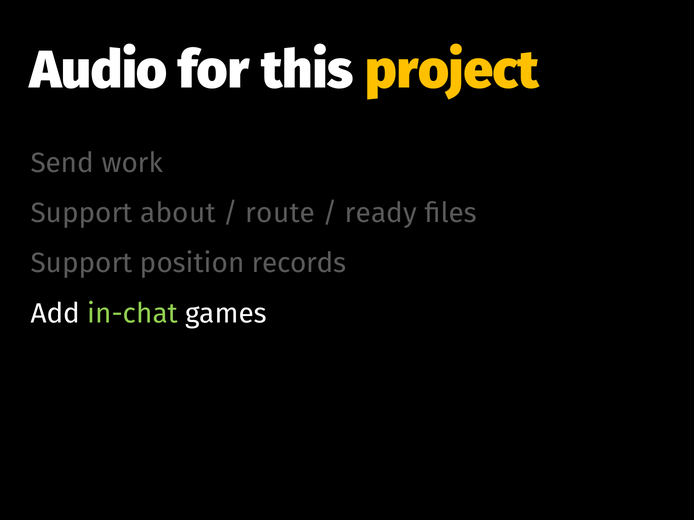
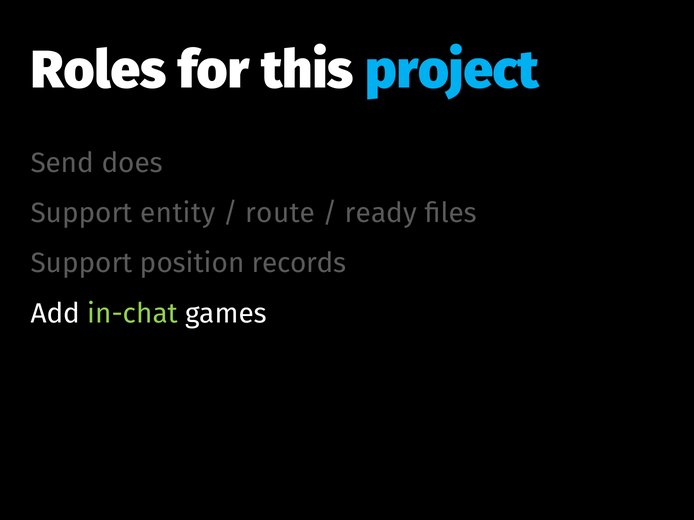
Audio: Audio -> Roles (98, 70)
project colour: yellow -> light blue (452, 70)
work: work -> does (132, 163)
about: about -> entity (178, 213)
